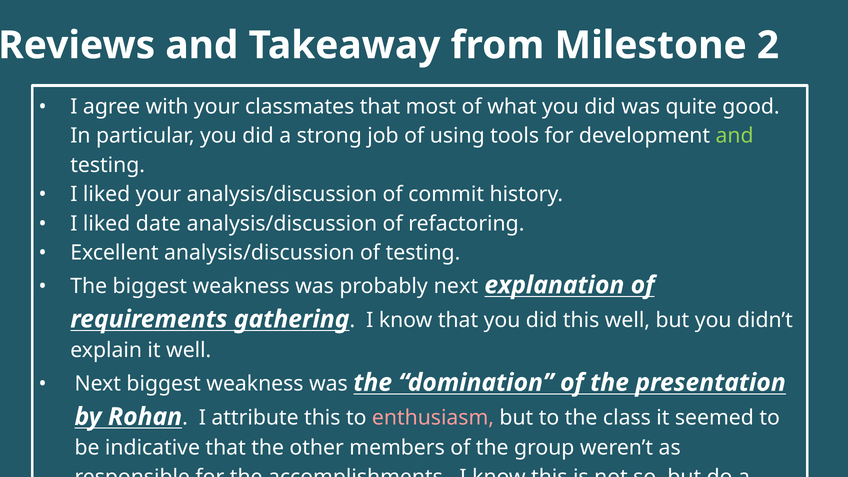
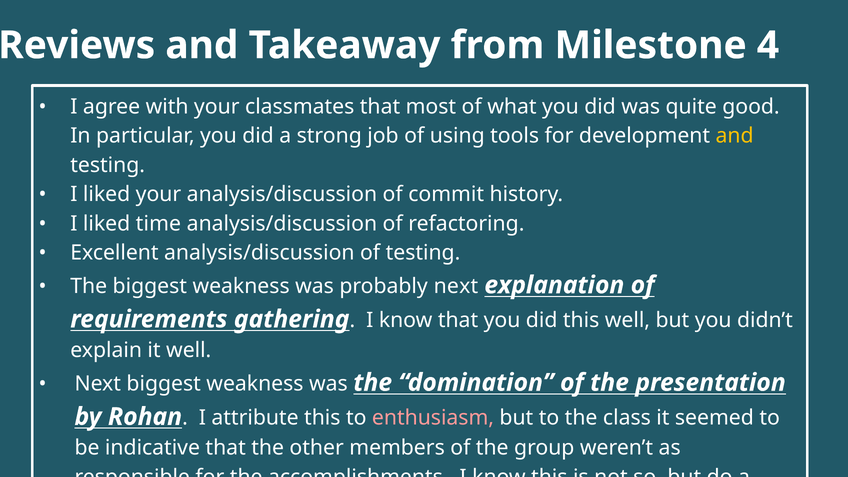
2: 2 -> 4 (768, 45)
and colour: light green -> yellow (735, 136)
liked date: date -> time (158, 224)
